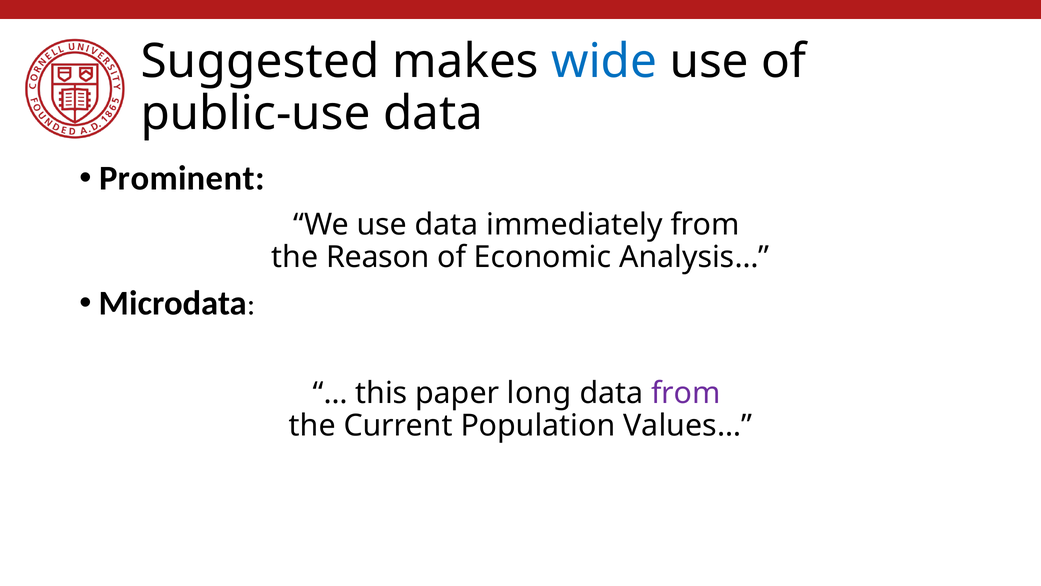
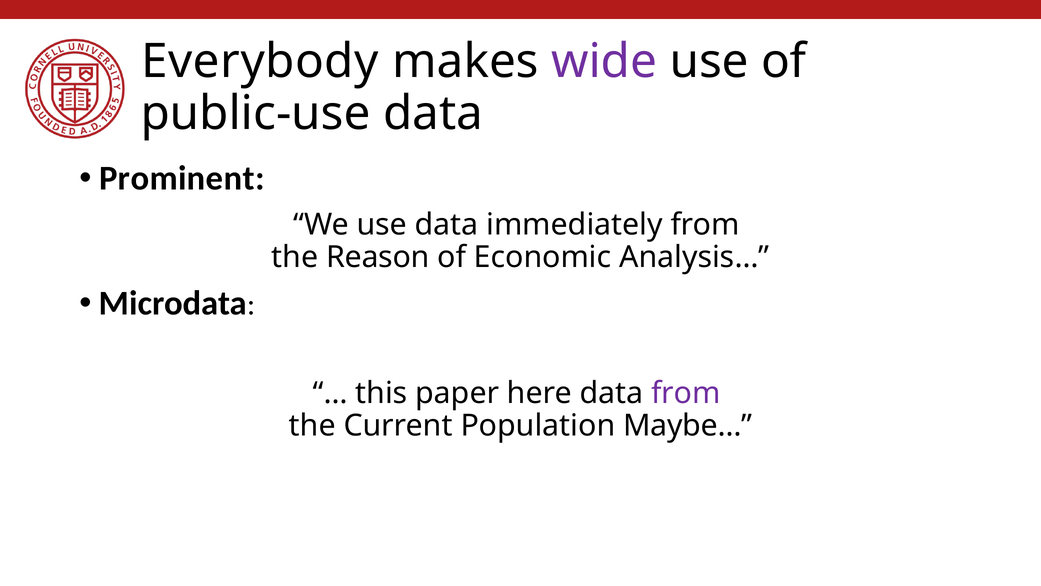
Suggested: Suggested -> Everybody (260, 62)
wide colour: blue -> purple (604, 62)
long: long -> here (539, 393)
Values…: Values… -> Maybe… (688, 426)
